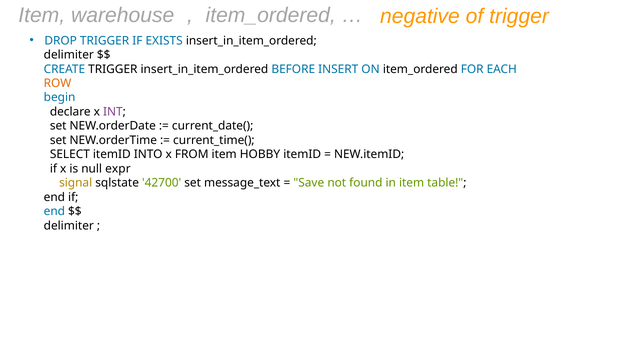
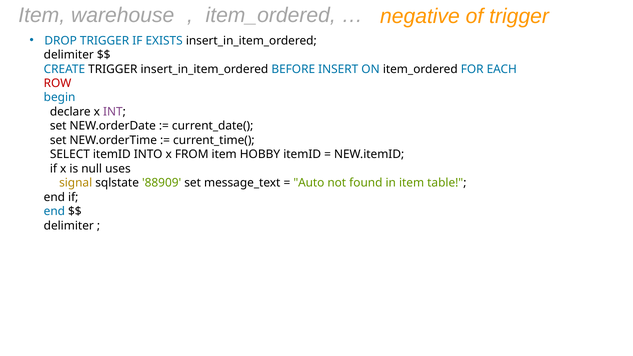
ROW colour: orange -> red (58, 83)
expr: expr -> uses (118, 169)
42700: 42700 -> 88909 (162, 183)
Save: Save -> Auto (309, 183)
